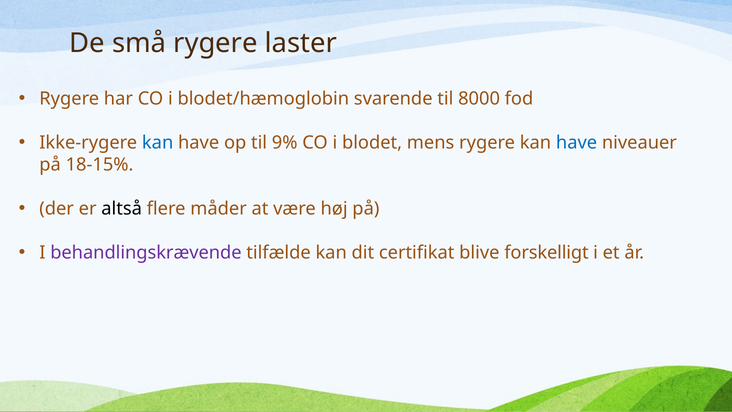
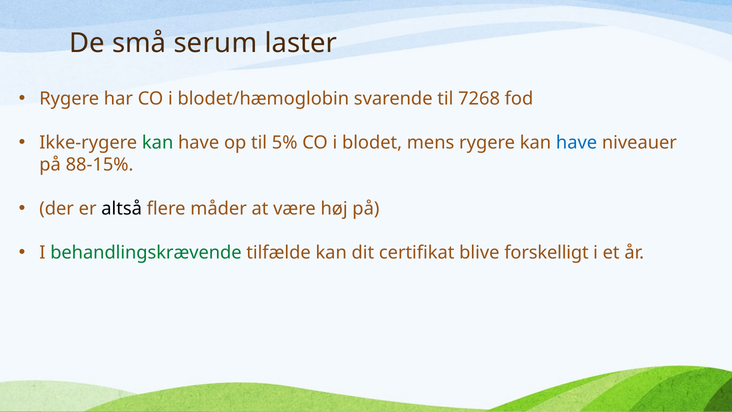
små rygere: rygere -> serum (215, 43)
8000: 8000 -> 7268 (479, 99)
kan colour: blue -> green (158, 143)
9%: 9% -> 5% (285, 143)
18-15%: 18-15% -> 88-15% (100, 165)
behandlingskrævende colour: purple -> green (146, 253)
